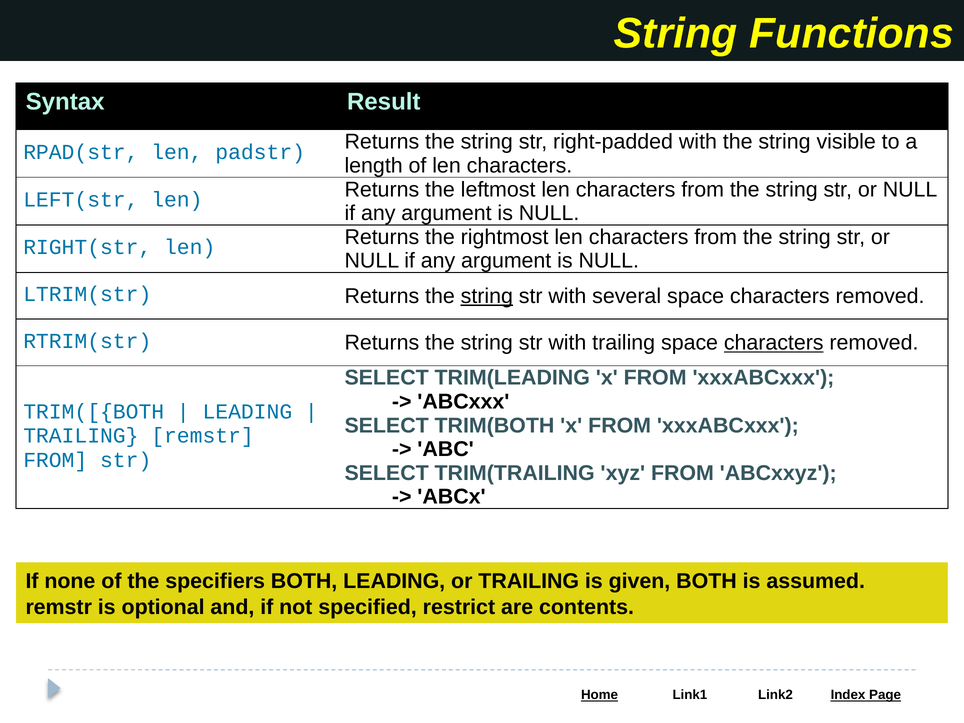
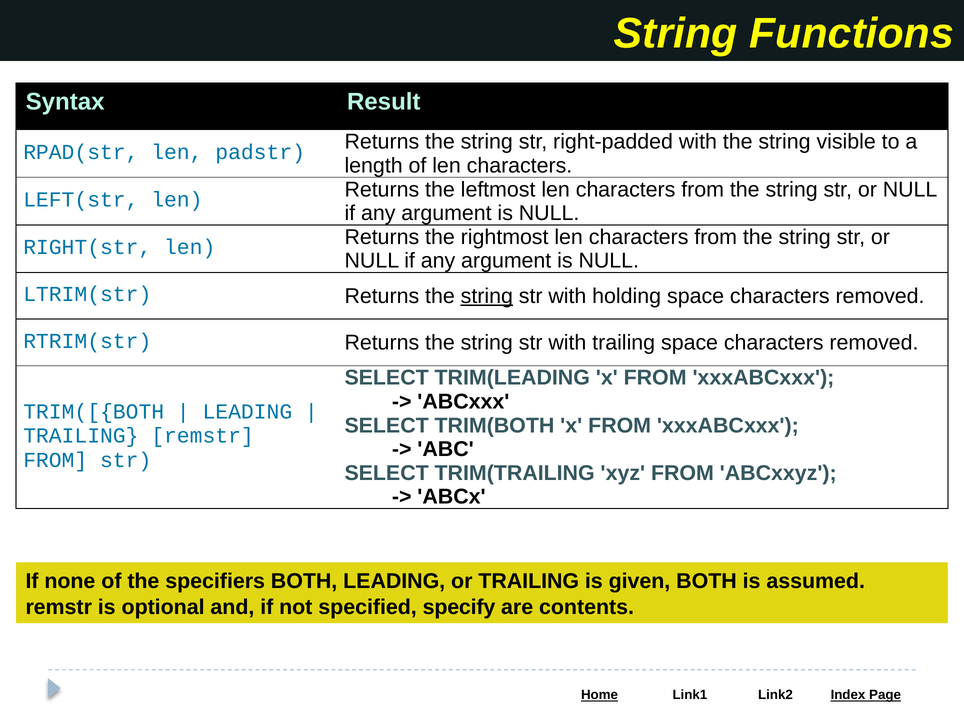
several: several -> holding (627, 296)
characters underline: present -> none (774, 343)
restrict: restrict -> specify (459, 607)
